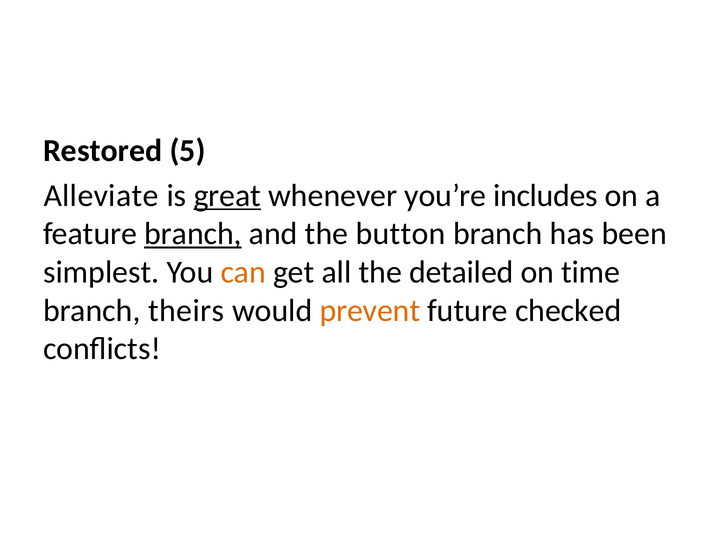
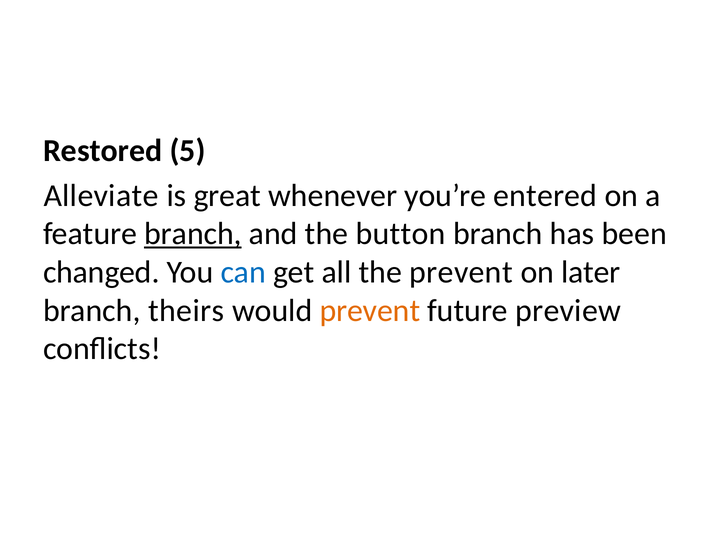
great underline: present -> none (227, 195)
includes: includes -> entered (545, 195)
simplest: simplest -> changed (101, 272)
can colour: orange -> blue (243, 272)
the detailed: detailed -> prevent (461, 272)
time: time -> later (591, 272)
checked: checked -> preview (568, 310)
